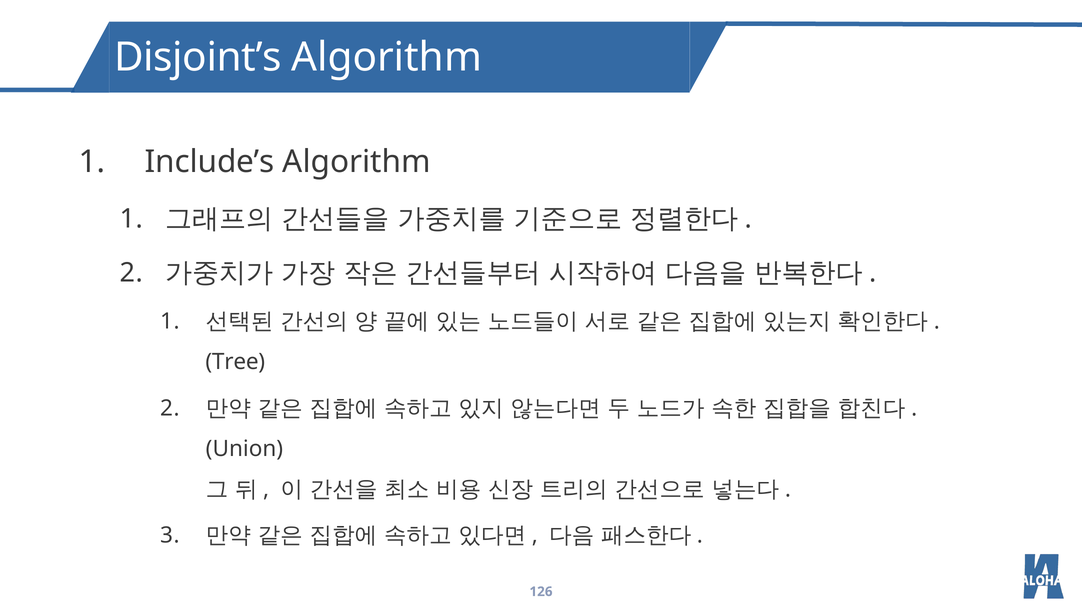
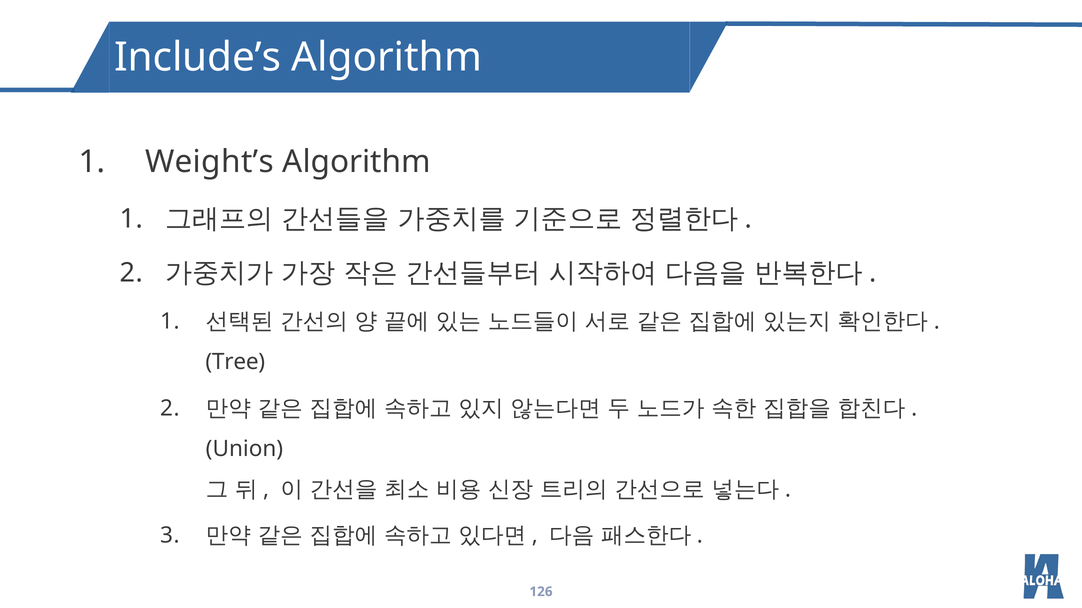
Disjoint’s: Disjoint’s -> Include’s (198, 57)
Include’s: Include’s -> Weight’s (209, 162)
